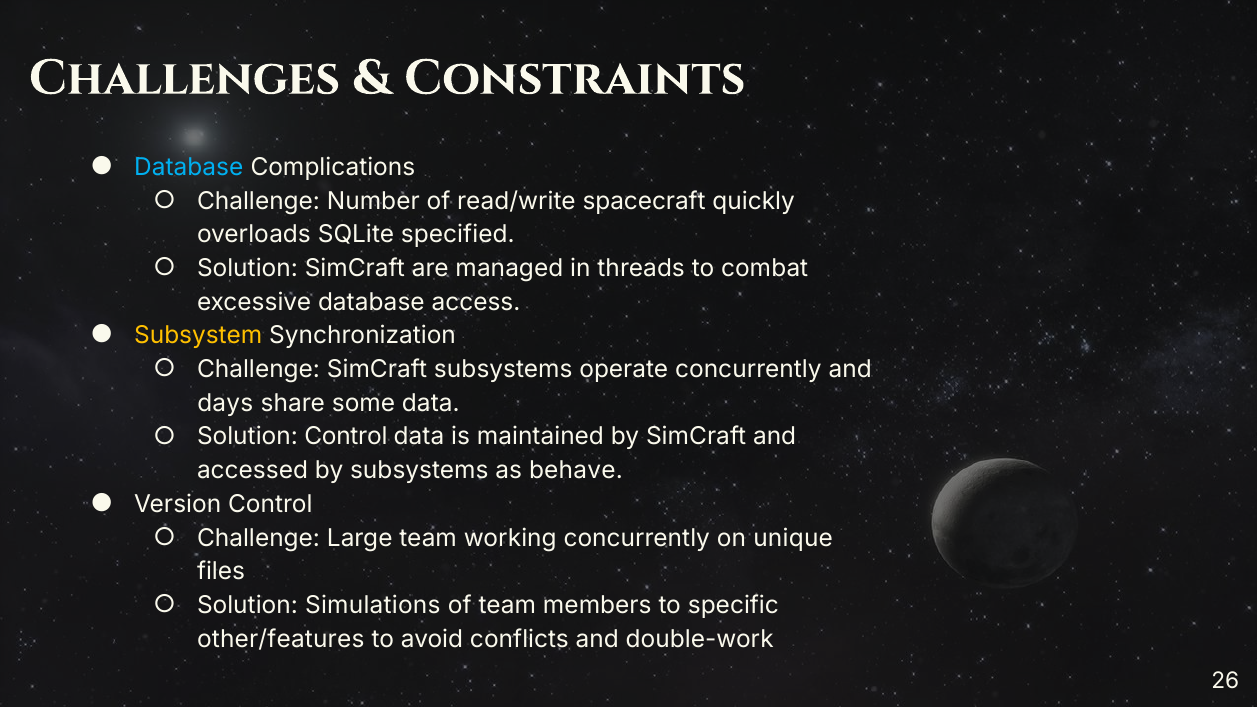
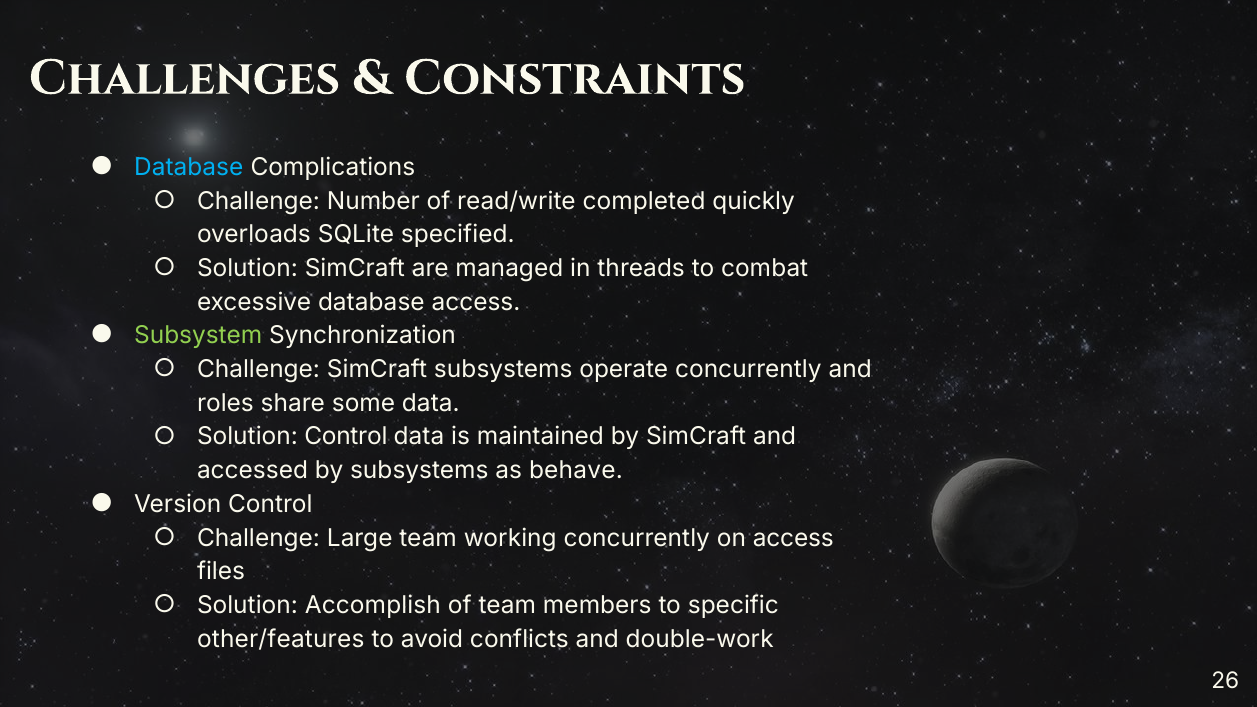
spacecraft: spacecraft -> completed (644, 201)
Subsystem colour: yellow -> light green (198, 336)
days: days -> roles (225, 403)
on unique: unique -> access (793, 538)
Simulations: Simulations -> Accomplish (373, 605)
